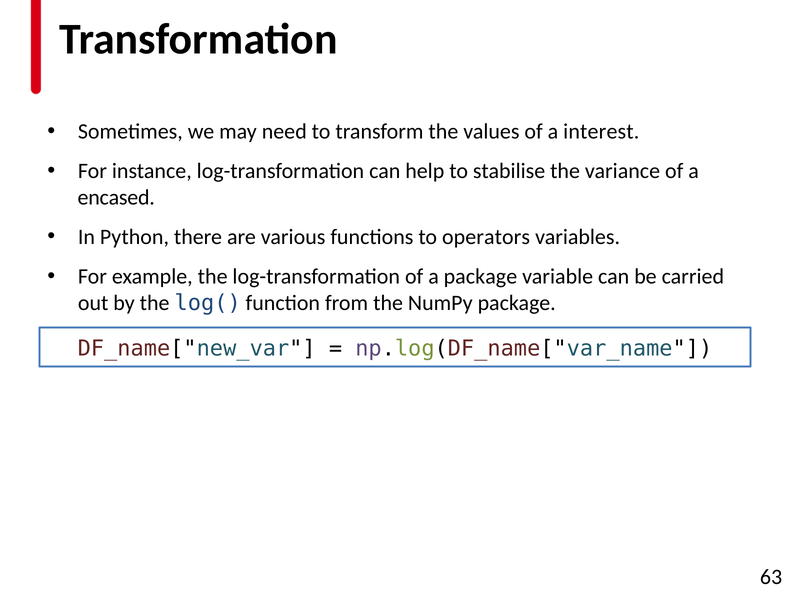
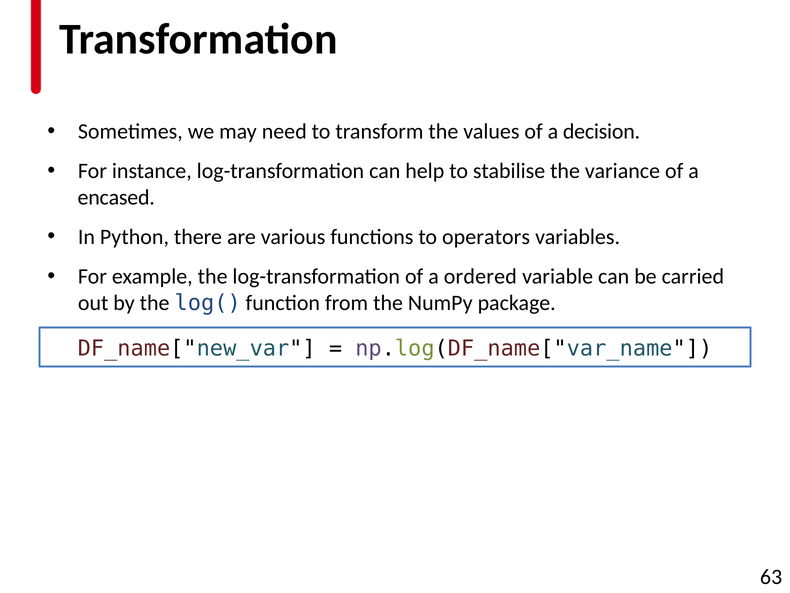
interest: interest -> decision (602, 131)
a package: package -> ordered (480, 276)
